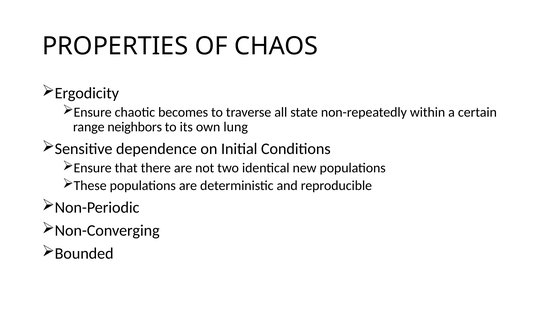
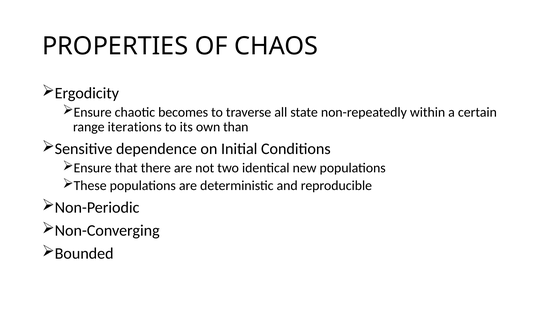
neighbors: neighbors -> iterations (135, 127)
lung: lung -> than (236, 127)
